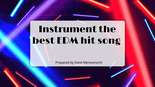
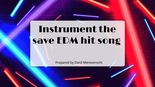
best: best -> save (43, 41)
